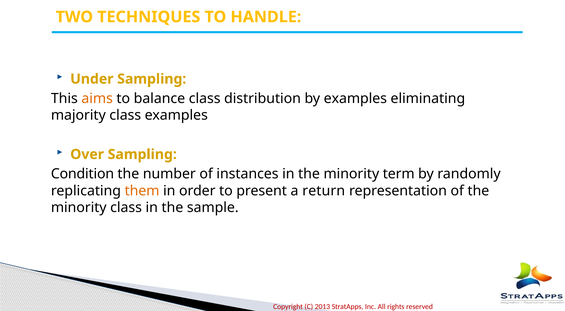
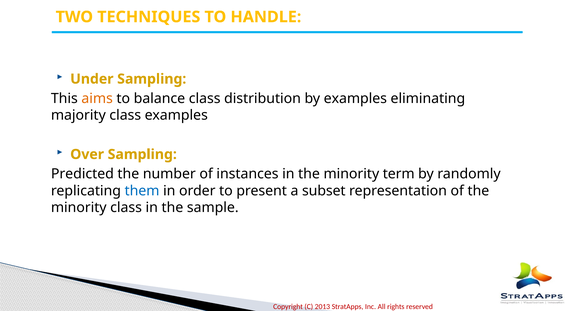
Condition: Condition -> Predicted (82, 174)
them colour: orange -> blue (142, 191)
return: return -> subset (324, 191)
